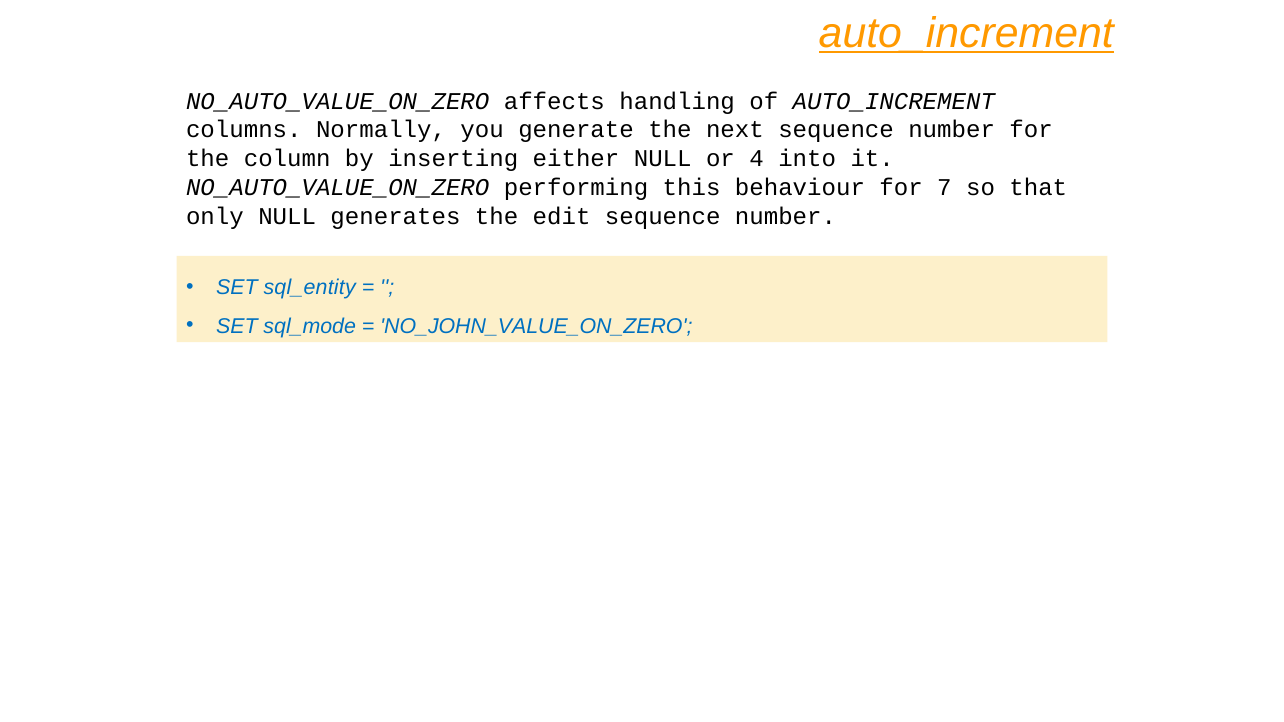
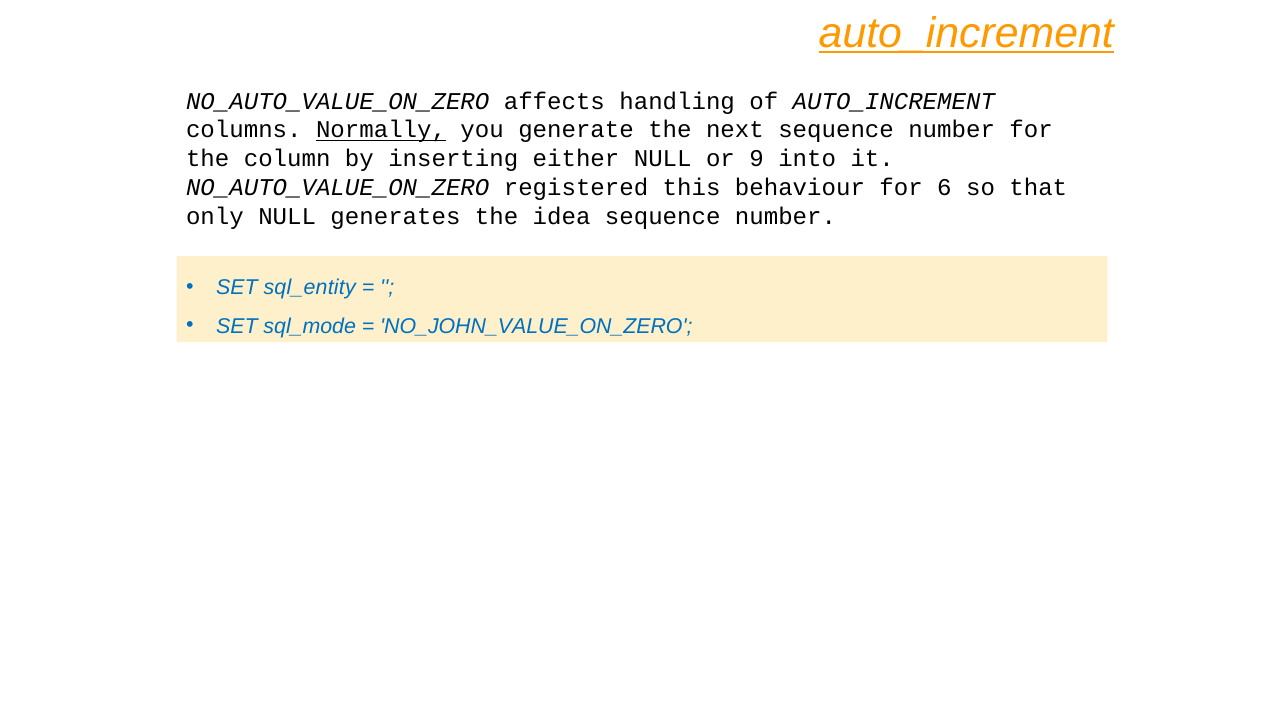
Normally underline: none -> present (381, 130)
4: 4 -> 9 (757, 159)
performing: performing -> registered (576, 188)
7: 7 -> 6 (944, 188)
edit: edit -> idea (562, 217)
